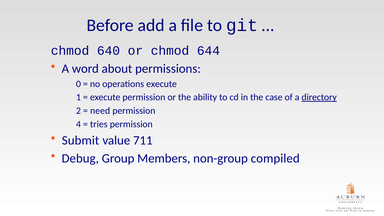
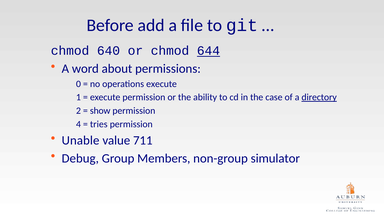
644 underline: none -> present (208, 51)
need: need -> show (100, 111)
Submit: Submit -> Unable (81, 140)
compiled: compiled -> simulator (275, 158)
